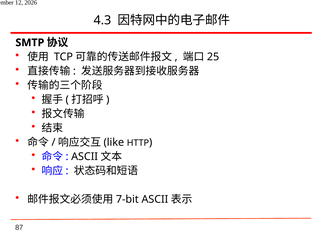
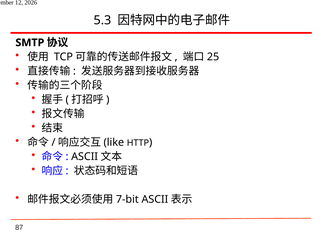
4.3: 4.3 -> 5.3 (103, 20)
